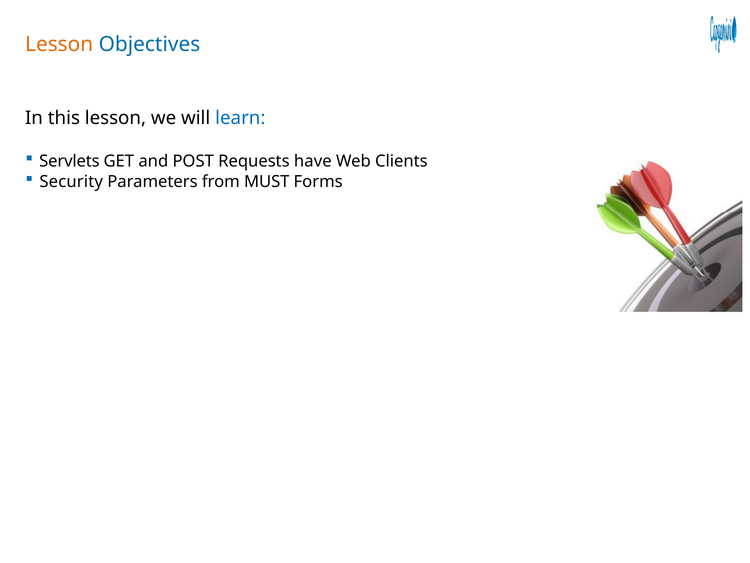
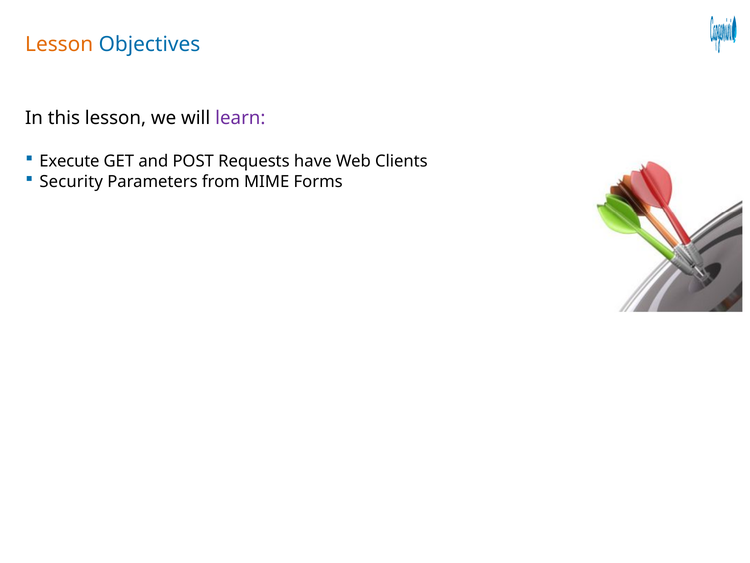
learn colour: blue -> purple (240, 118)
Servlets: Servlets -> Execute (69, 161)
MUST: MUST -> MIME (267, 182)
